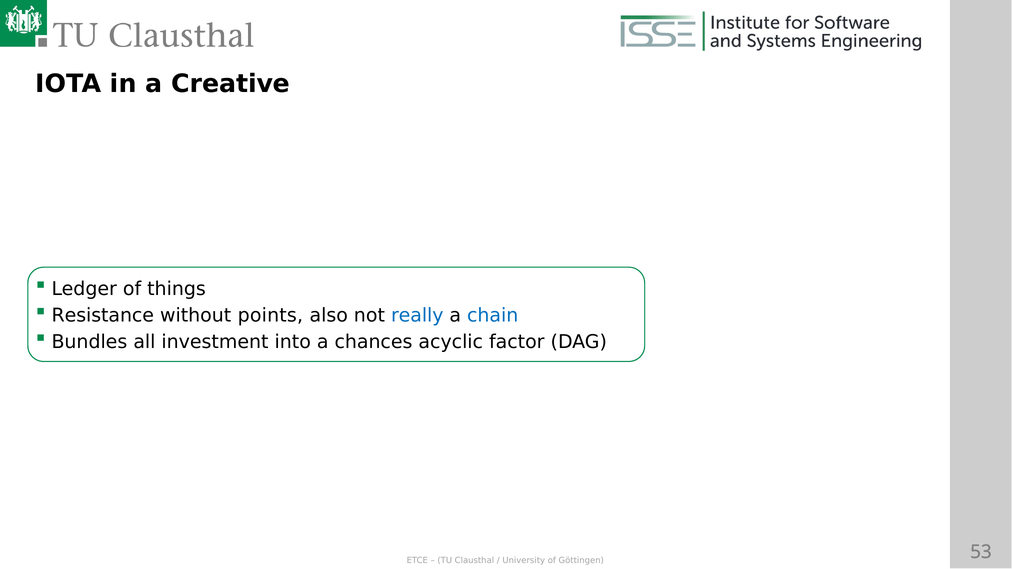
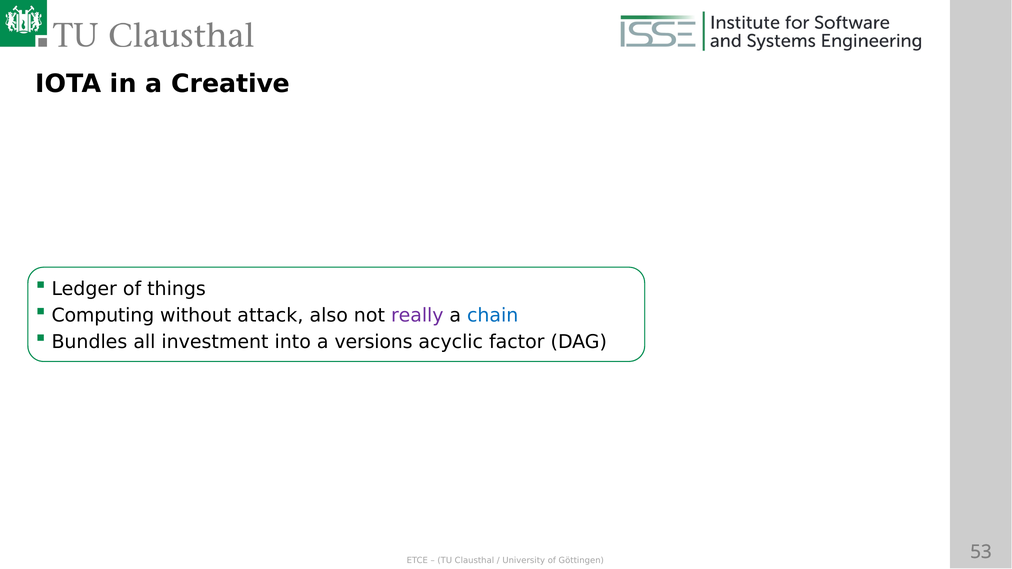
Resistance: Resistance -> Computing (103, 316)
points: points -> attack (270, 316)
really colour: blue -> purple (417, 316)
chances: chances -> versions (374, 342)
